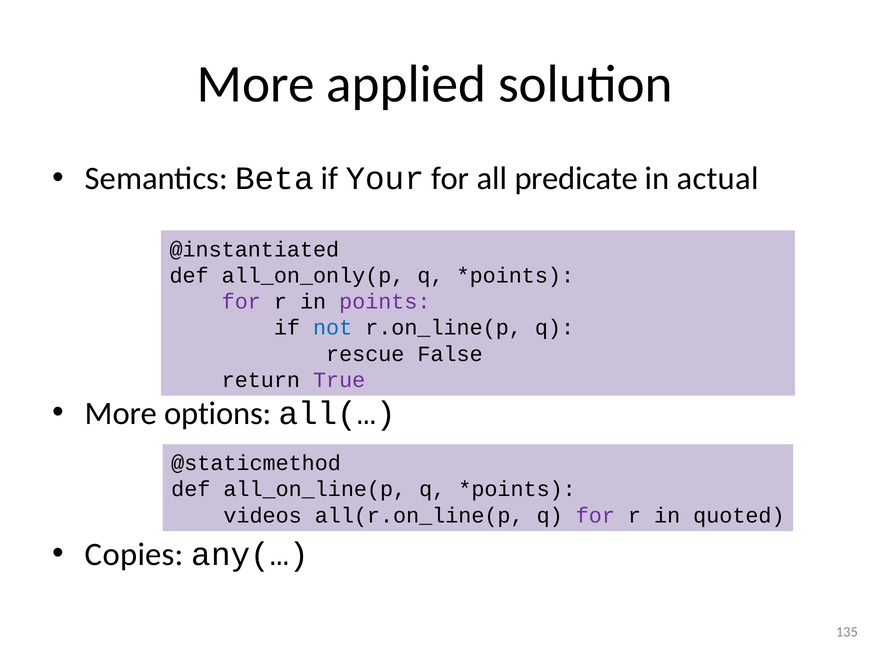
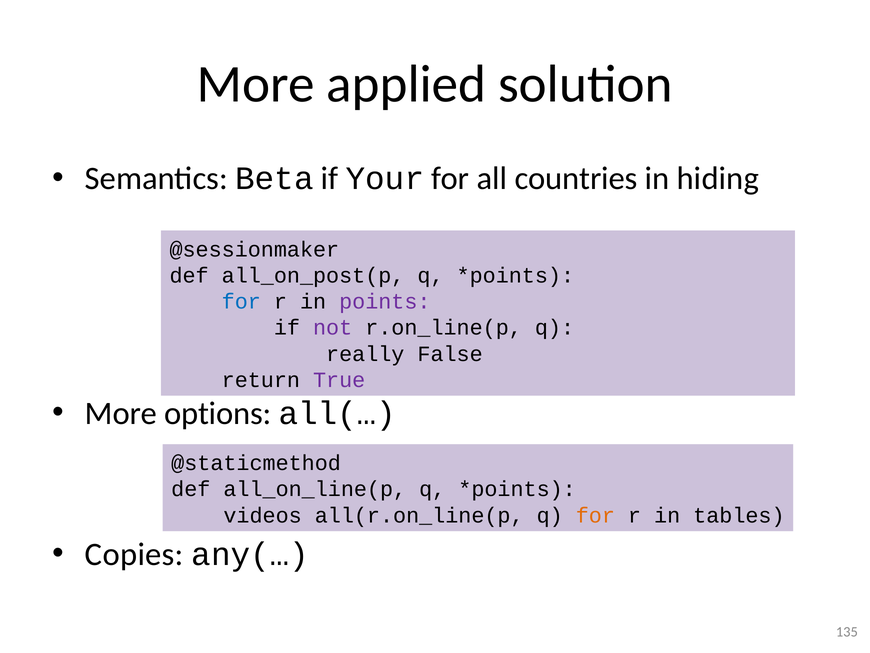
predicate: predicate -> countries (576, 178)
actual: actual -> hiding (718, 178)
@instantiated: @instantiated -> @sessionmaker (254, 249)
all_on_only(p: all_on_only(p -> all_on_post(p (313, 275)
for colour: purple -> blue (241, 301)
not colour: blue -> purple (333, 327)
rescue: rescue -> really (365, 354)
for colour: purple -> orange (595, 515)
quoted: quoted -> tables (739, 515)
